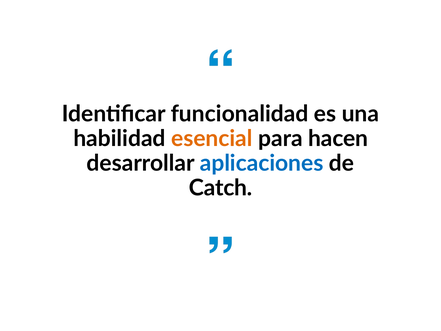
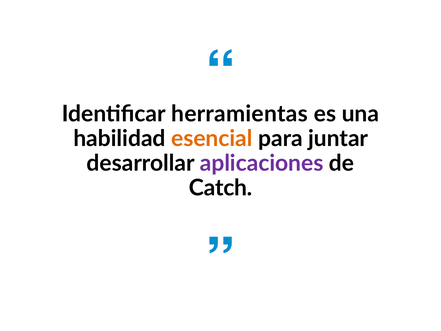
funcionalidad: funcionalidad -> herramientas (239, 114)
hacen: hacen -> juntar (338, 138)
aplicaciones colour: blue -> purple (262, 163)
